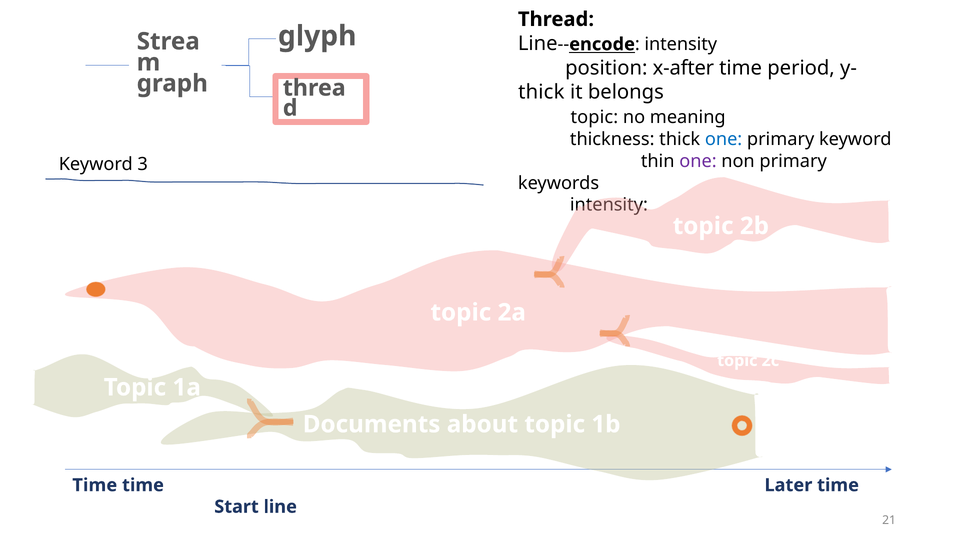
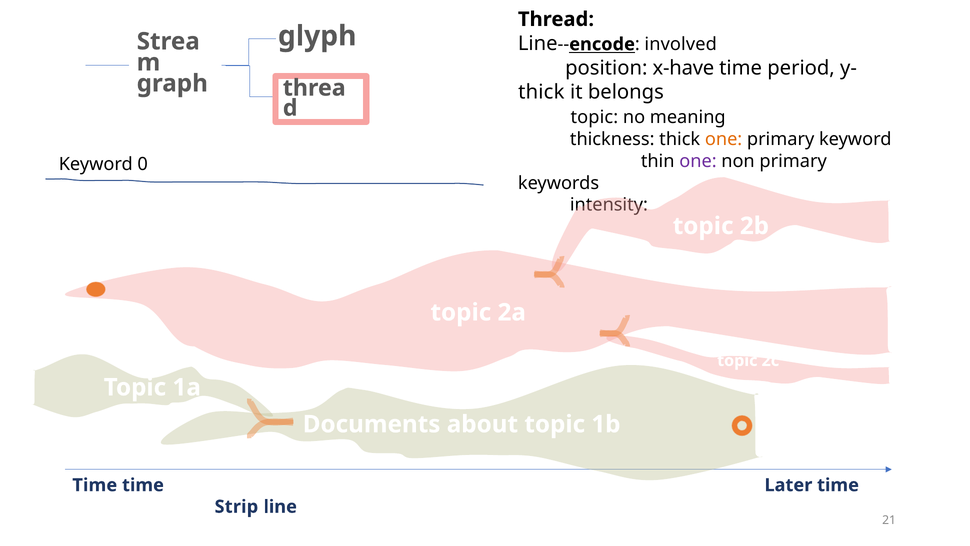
intensity: intensity -> involved (681, 44)
x-after: x-after -> x-have (683, 68)
one colour: blue -> orange (724, 139)
3: 3 -> 0 (143, 164)
Start: Start -> Strip (236, 506)
